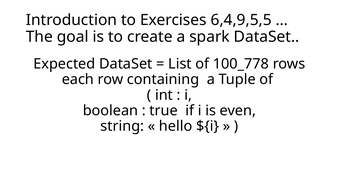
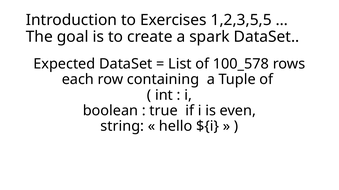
6,4,9,5,5: 6,4,9,5,5 -> 1,2,3,5,5 (241, 20)
100_778: 100_778 -> 100_578 (241, 64)
